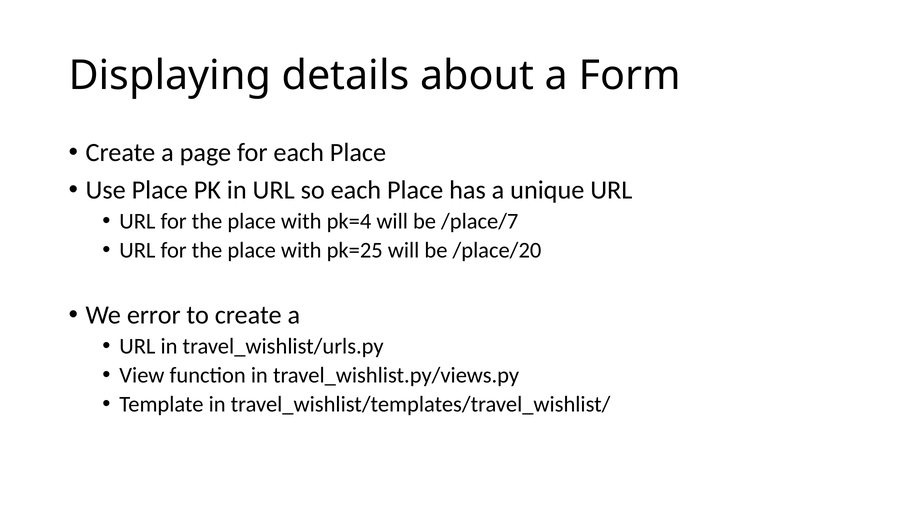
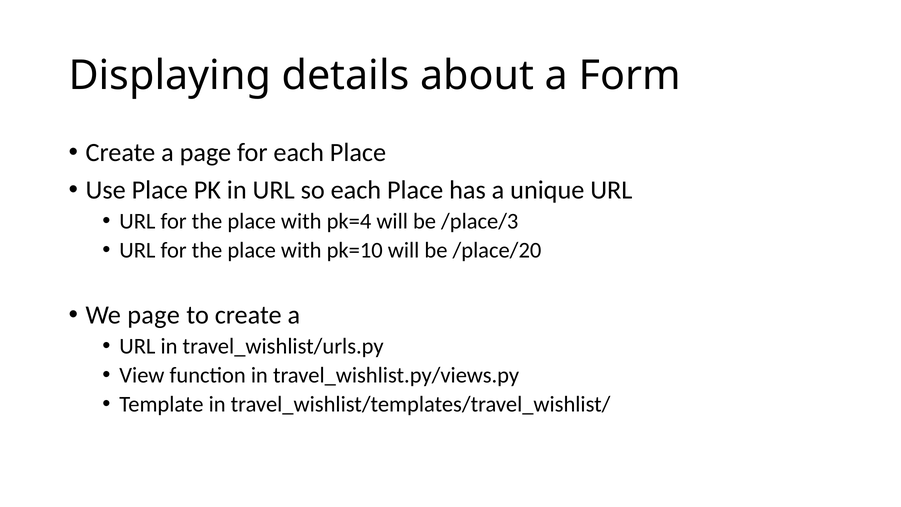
/place/7: /place/7 -> /place/3 (480, 221)
pk=25: pk=25 -> pk=10 (355, 250)
We error: error -> page (154, 315)
